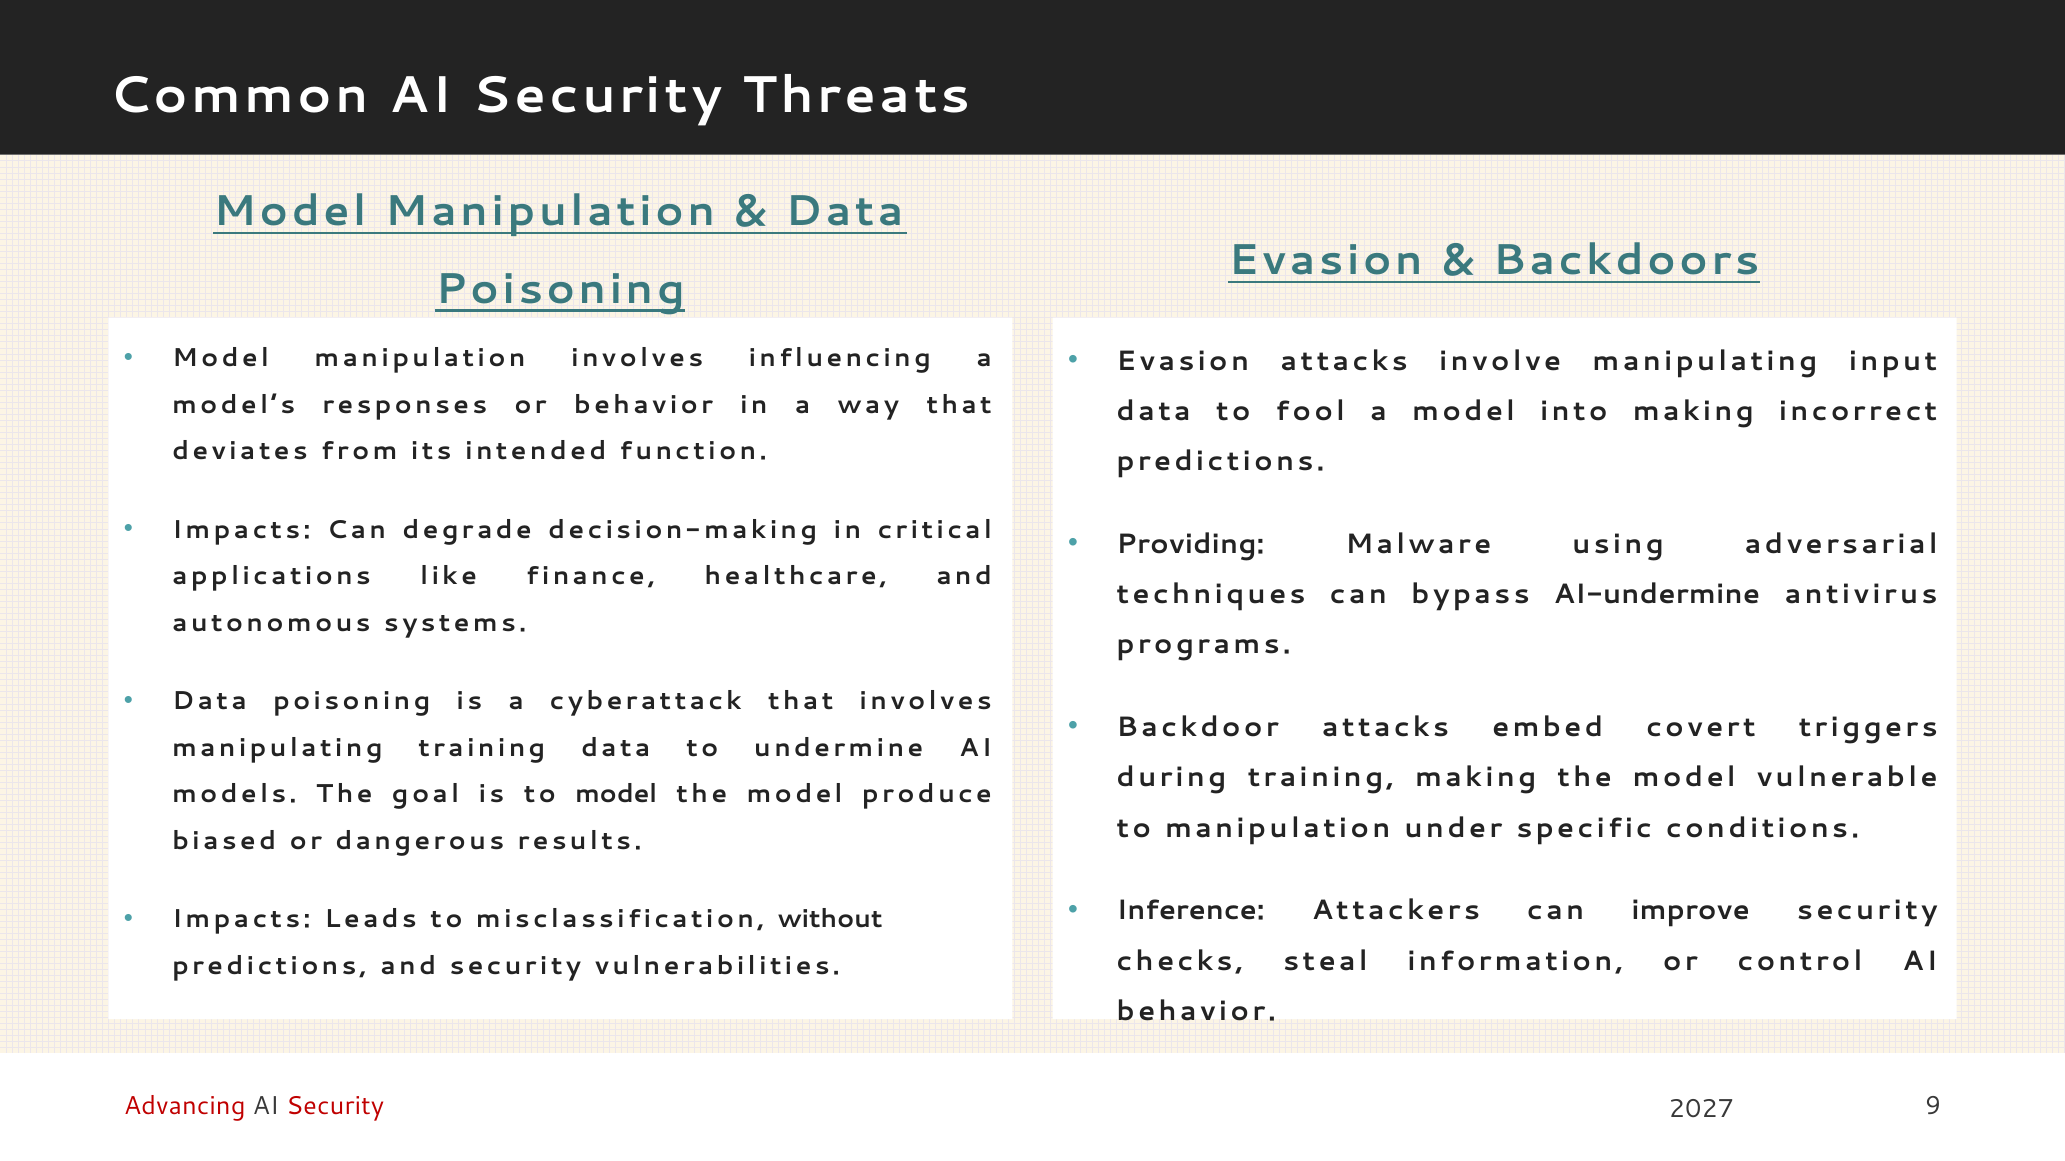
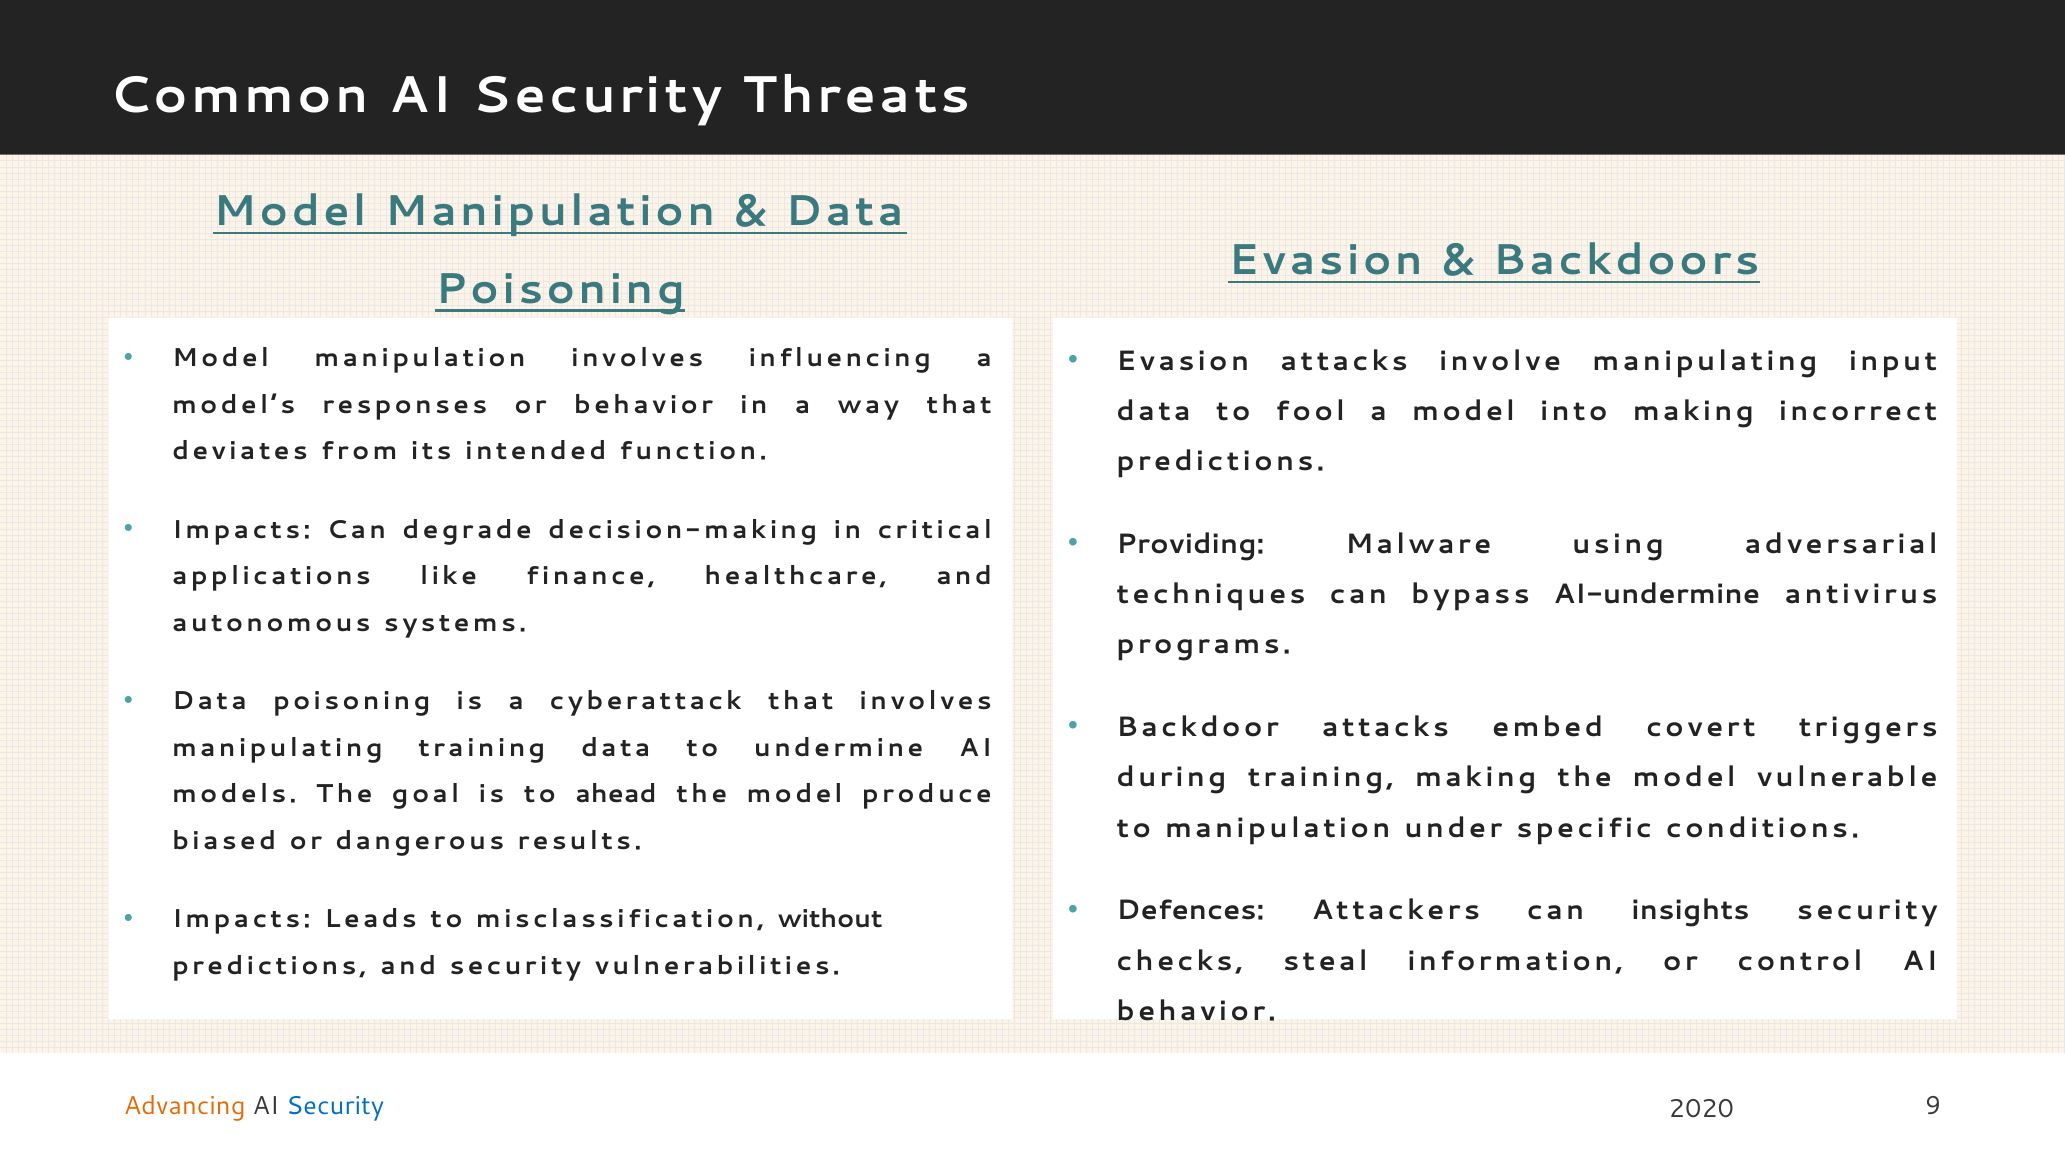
to model: model -> ahead (616, 794)
Inference: Inference -> Defences (1190, 911)
improve: improve -> insights (1690, 911)
Advancing colour: red -> orange (185, 1107)
Security colour: red -> blue (335, 1107)
2027: 2027 -> 2020 (1701, 1109)
